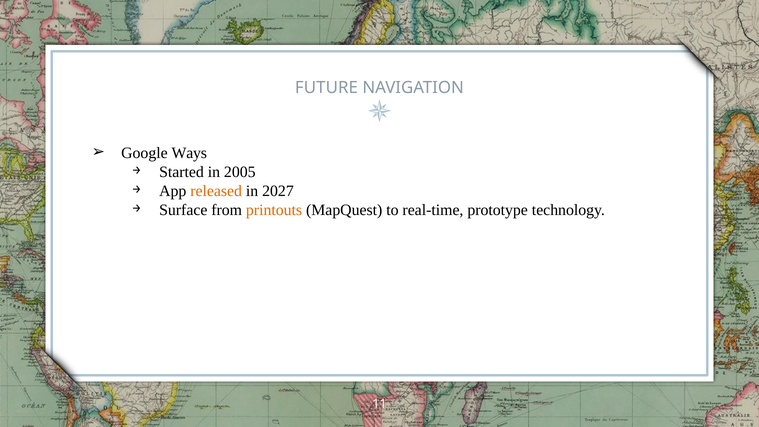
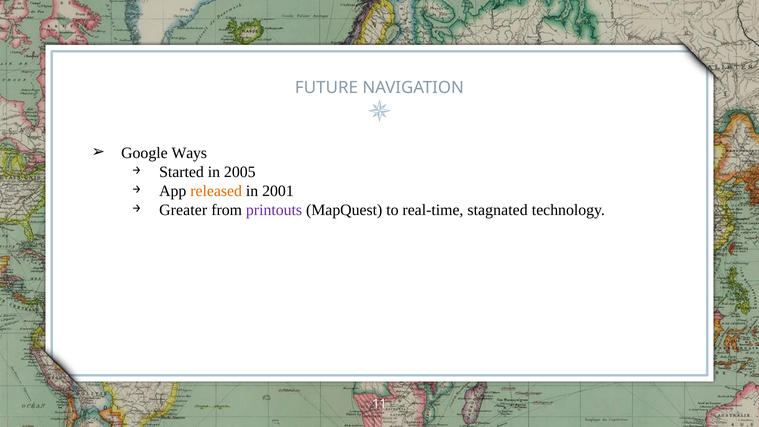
2027: 2027 -> 2001 (278, 191)
Surface: Surface -> Greater (183, 210)
printouts colour: orange -> purple (274, 210)
prototype: prototype -> stagnated (498, 210)
